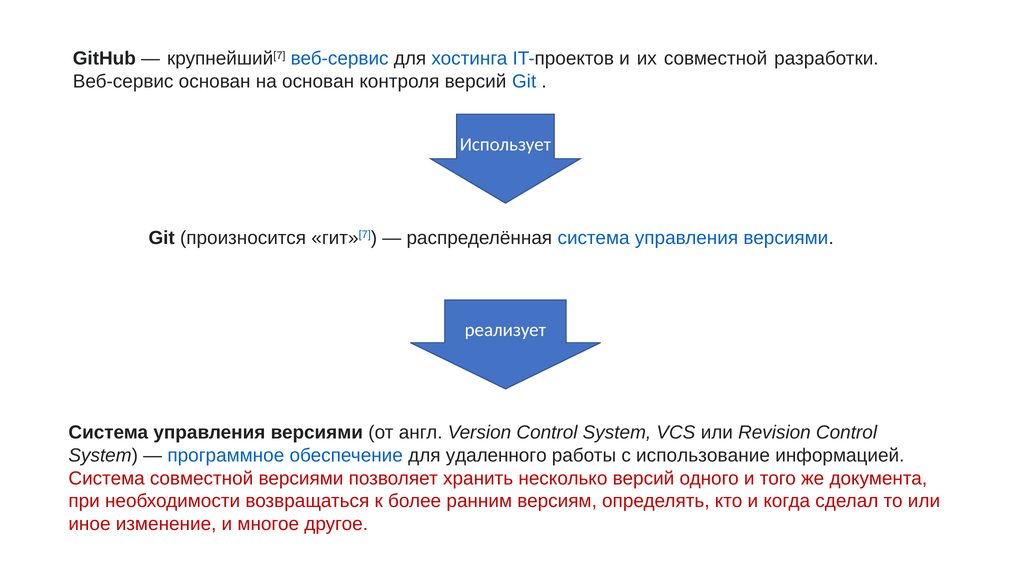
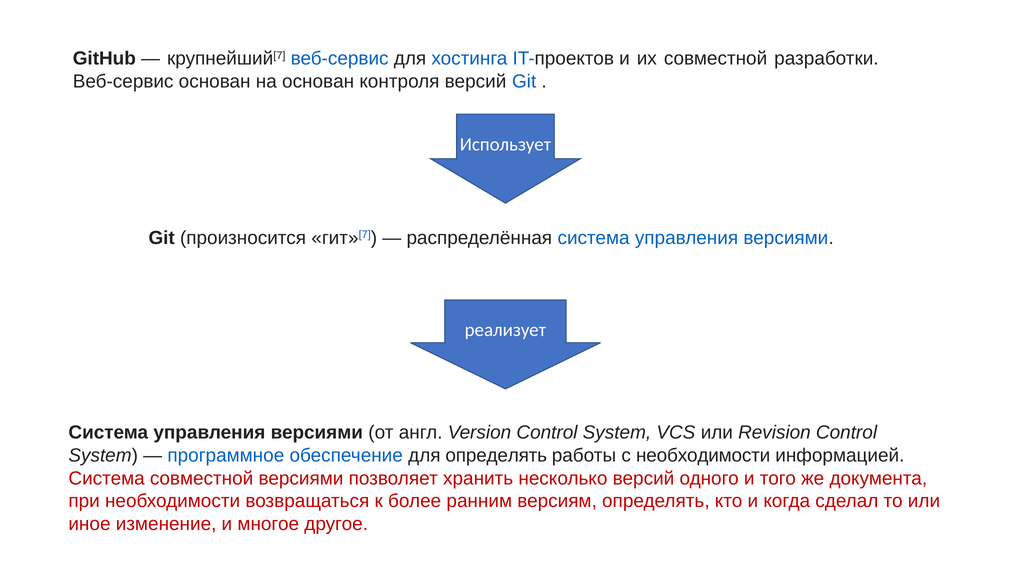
для удаленного: удаленного -> определять (496, 455)
с использование: использование -> необходимости (703, 455)
